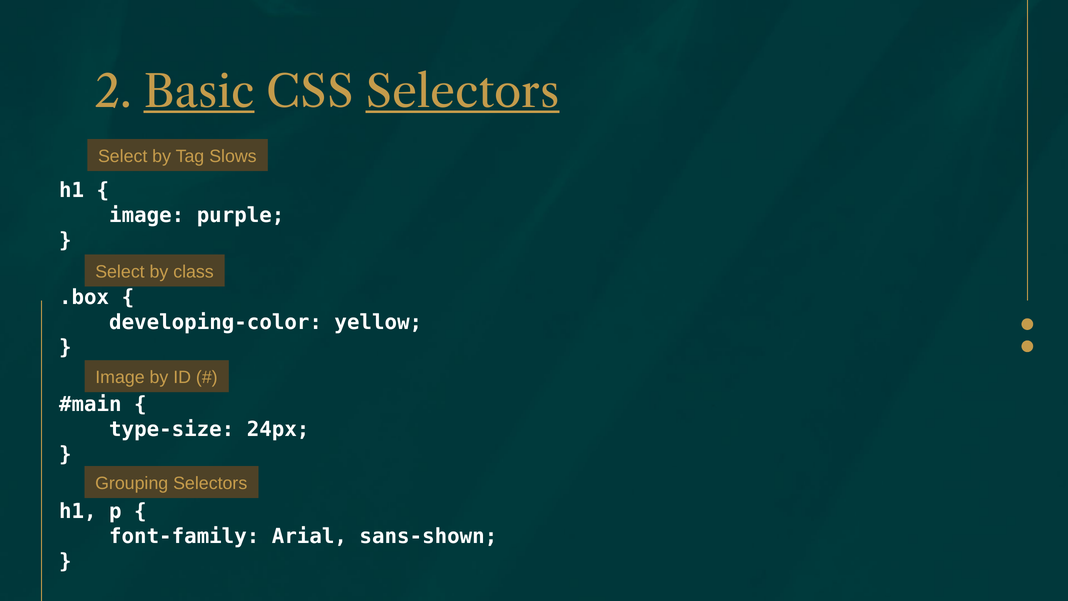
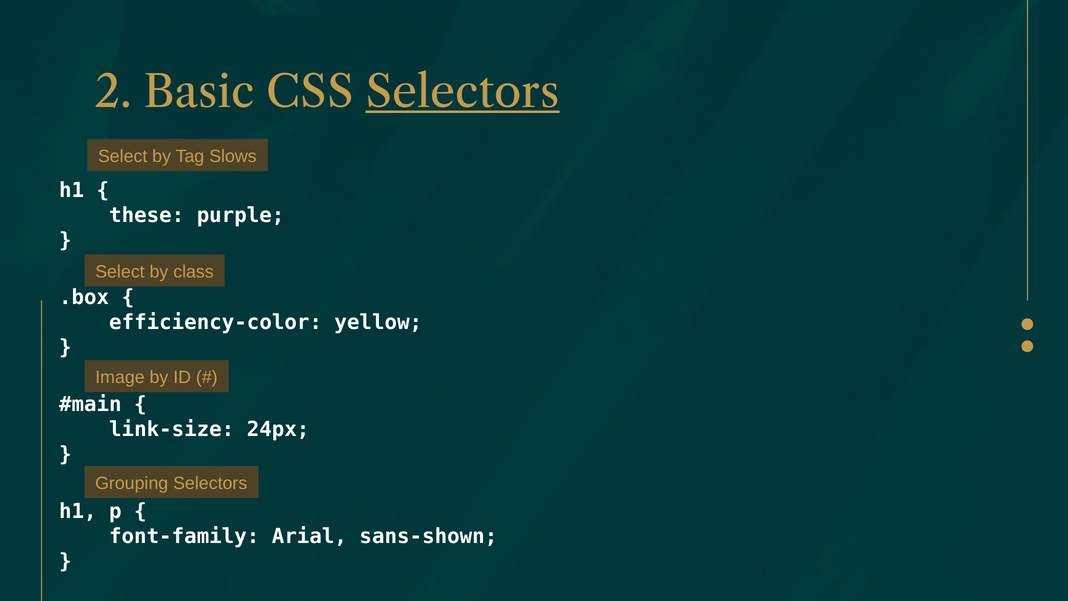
Basic underline: present -> none (199, 92)
image: image -> these (147, 215)
developing-color: developing-color -> efficiency-color (216, 322)
type-size: type-size -> link-size (172, 429)
